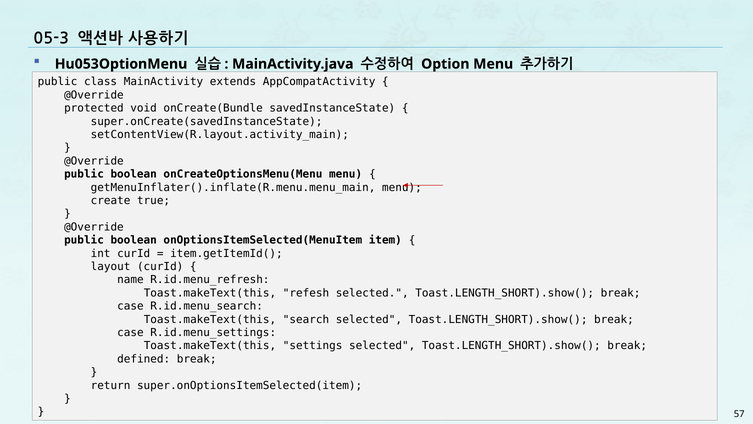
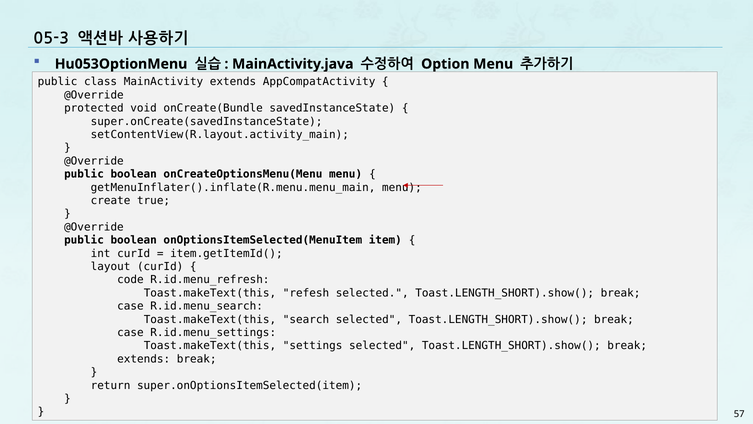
name: name -> code (130, 280)
defined: defined -> extends (144, 359)
